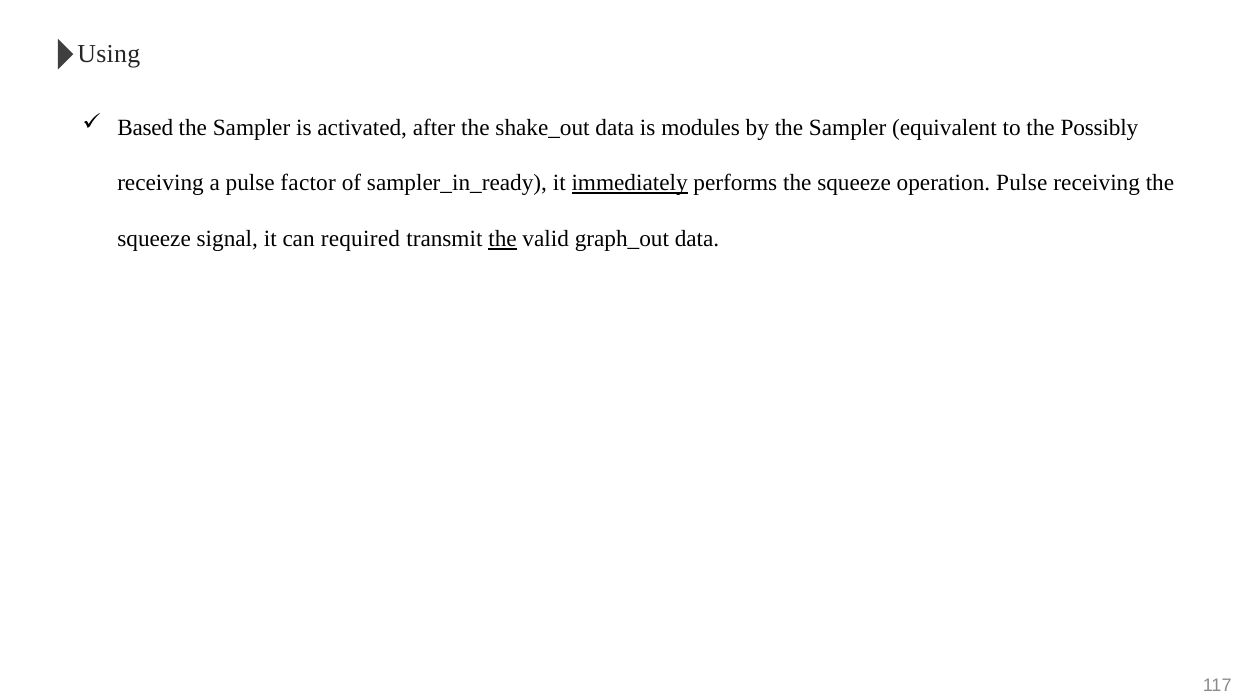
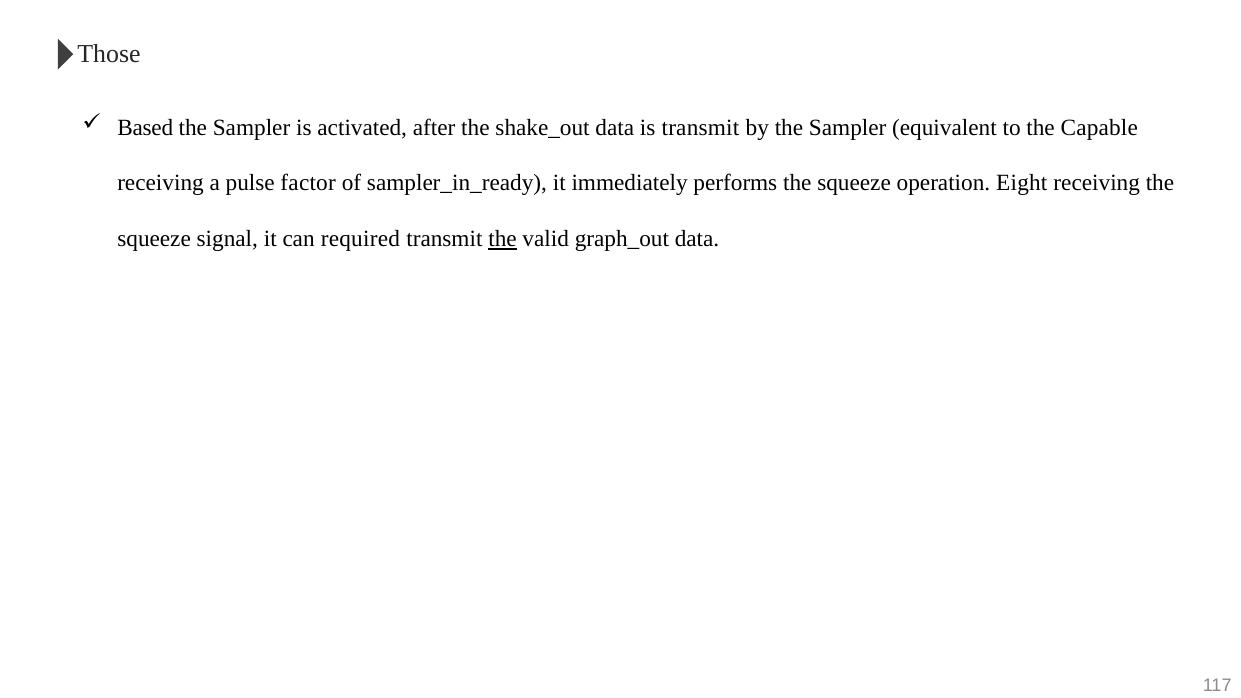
Using: Using -> Those (109, 54)
is modules: modules -> transmit (700, 127)
Possibly: Possibly -> Capable (1099, 127)
immediately underline: present -> none (630, 183)
operation Pulse: Pulse -> Eight (1022, 183)
